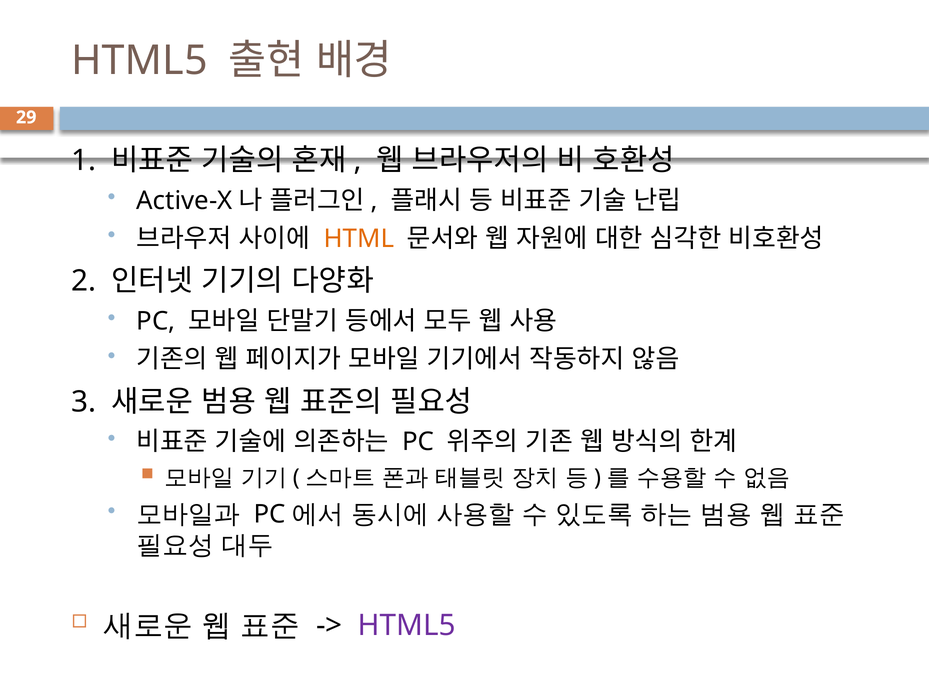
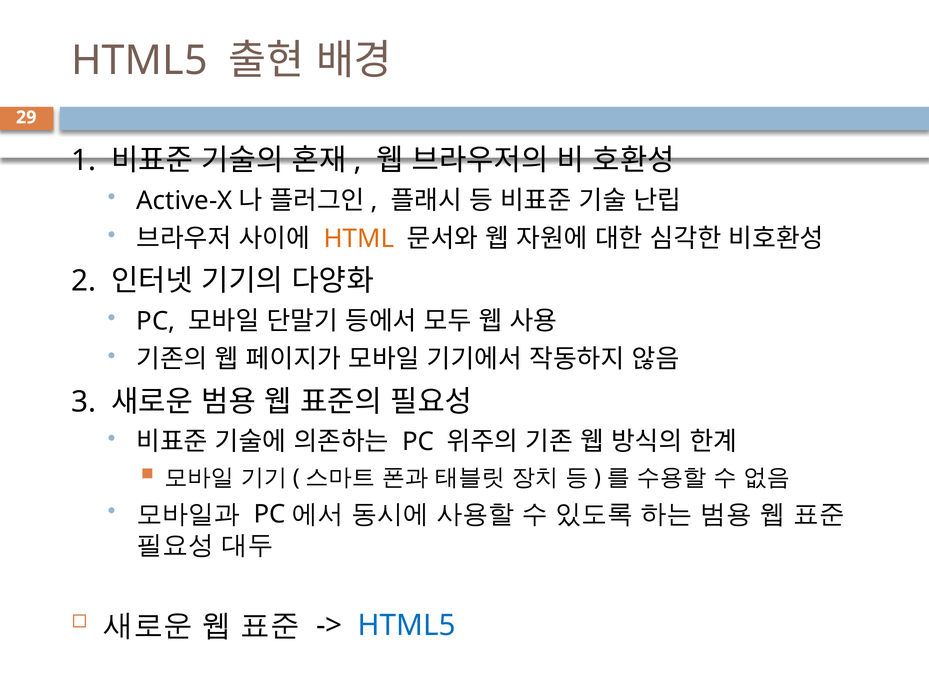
HTML5 colour: purple -> blue (407, 626)
